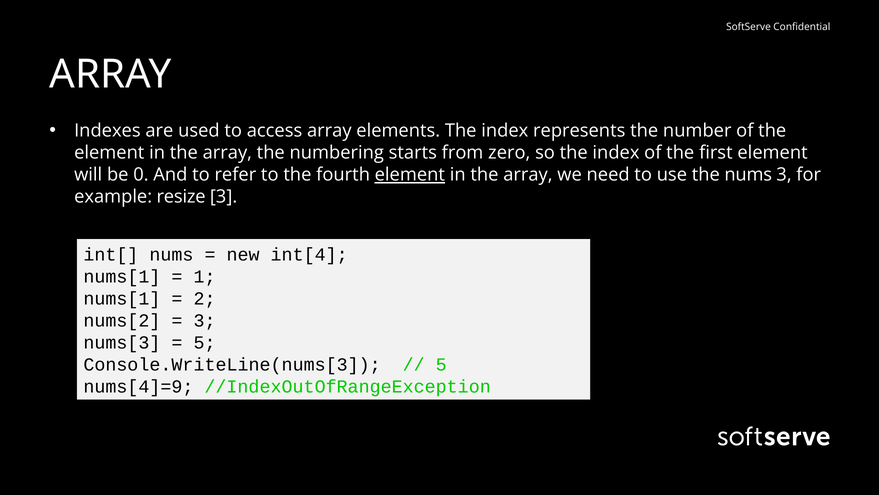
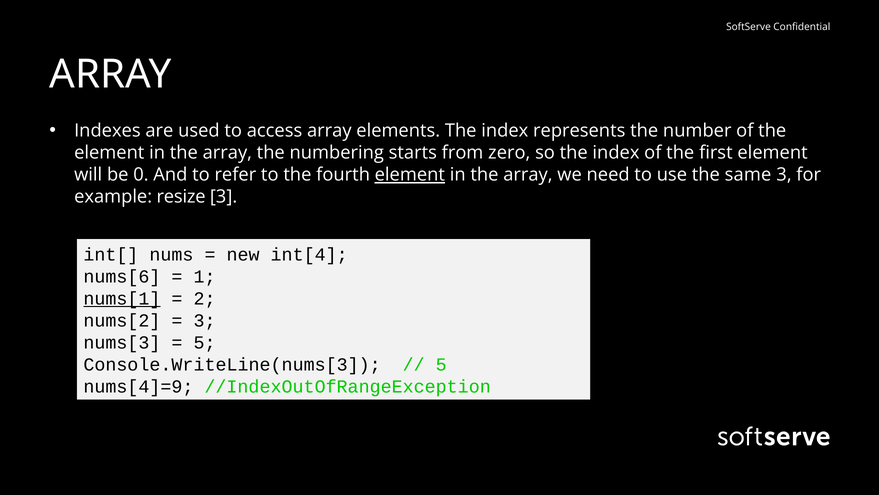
the nums: nums -> same (748, 175)
nums[1: nums[1 -> nums[6 (122, 276)
nums[1 underline: none -> present (122, 298)
